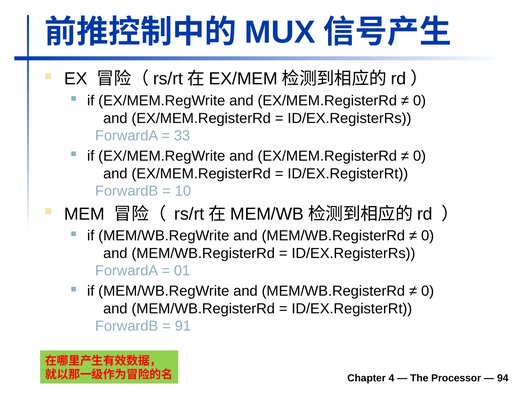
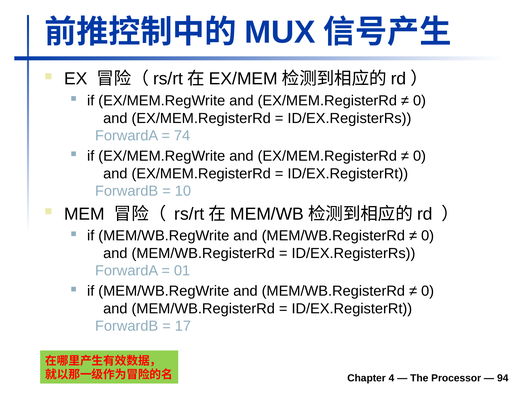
33: 33 -> 74 (182, 136)
91: 91 -> 17 (183, 326)
